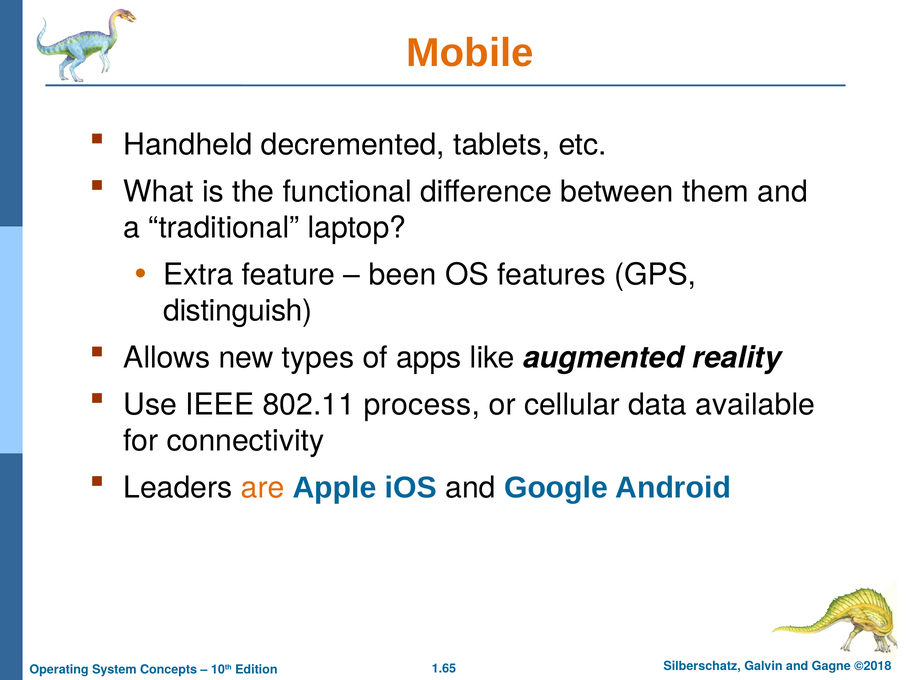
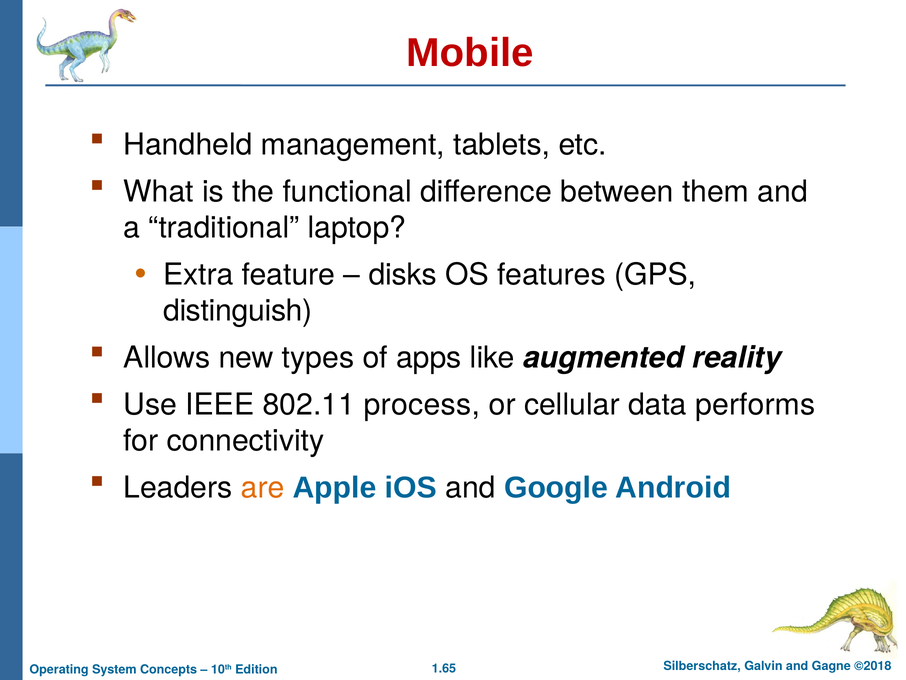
Mobile colour: orange -> red (470, 53)
decremented: decremented -> management (353, 145)
been: been -> disks (403, 274)
available: available -> performs (755, 404)
